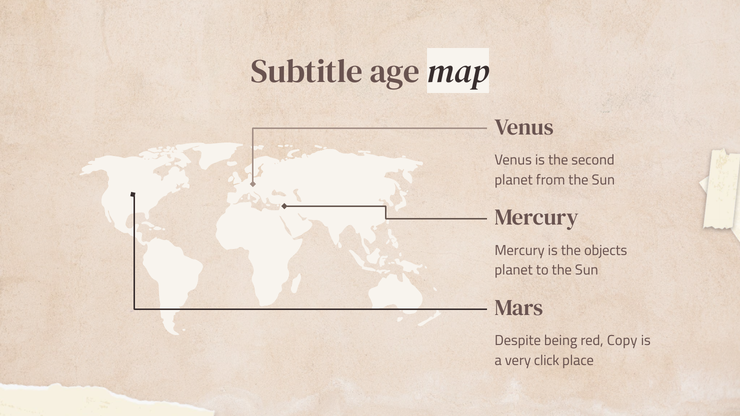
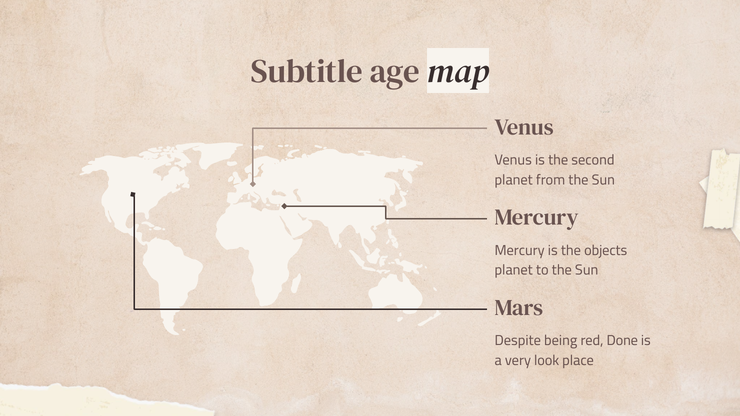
Copy: Copy -> Done (622, 341)
click: click -> look (547, 361)
